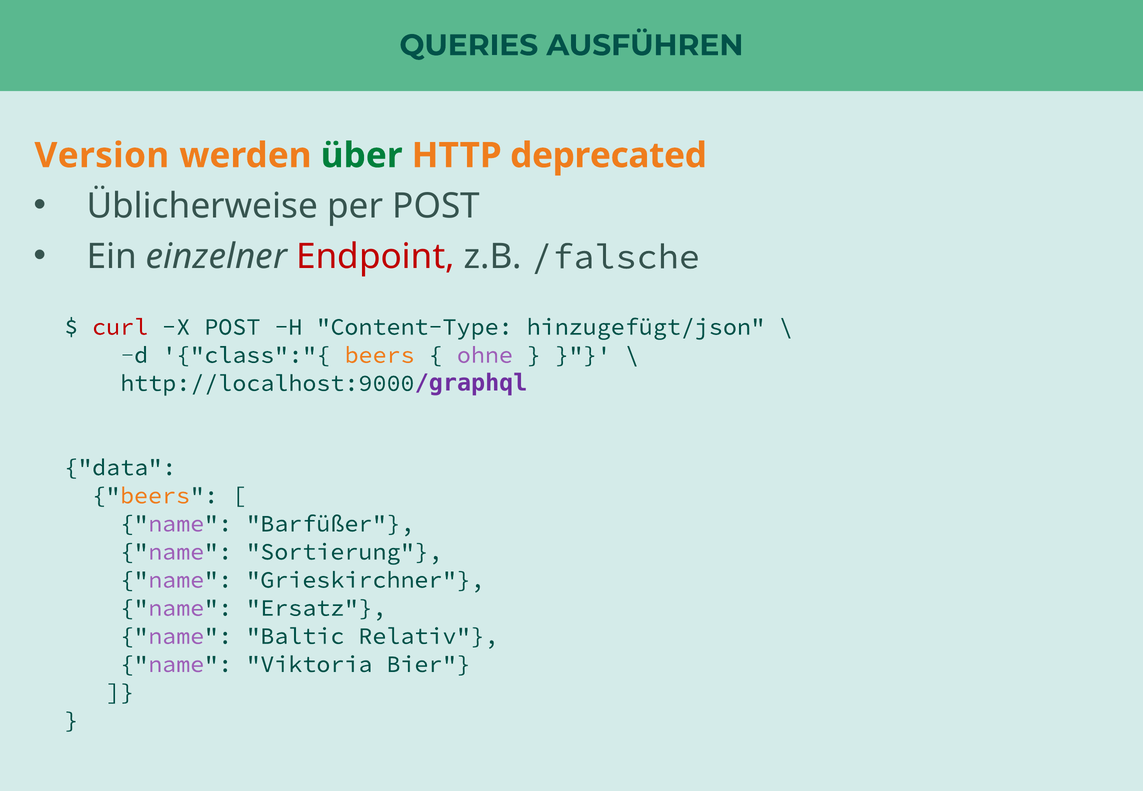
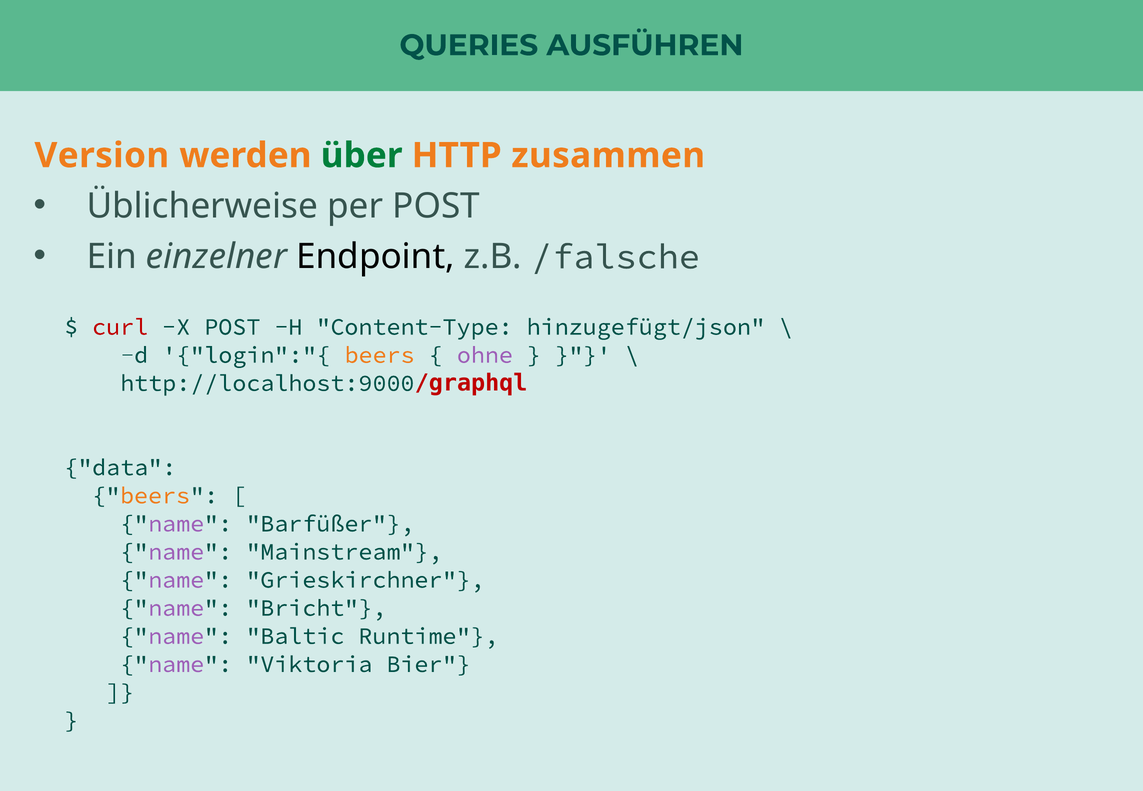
deprecated: deprecated -> zusammen (608, 156)
Endpoint colour: red -> black (375, 257)
class":"{: class":"{ -> login":"{ (246, 355)
/graphql colour: purple -> red (471, 383)
Sortierung: Sortierung -> Mainstream (344, 552)
Ersatz: Ersatz -> Bricht (316, 608)
Relativ: Relativ -> Runtime (428, 636)
